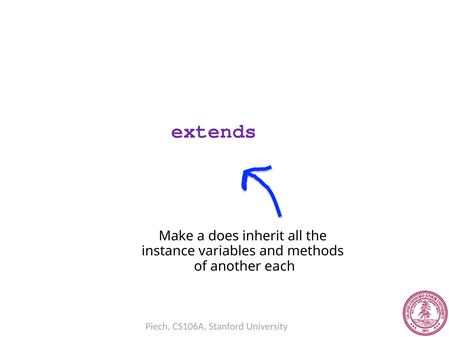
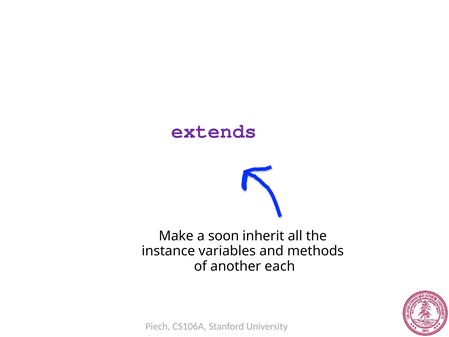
does: does -> soon (224, 236)
